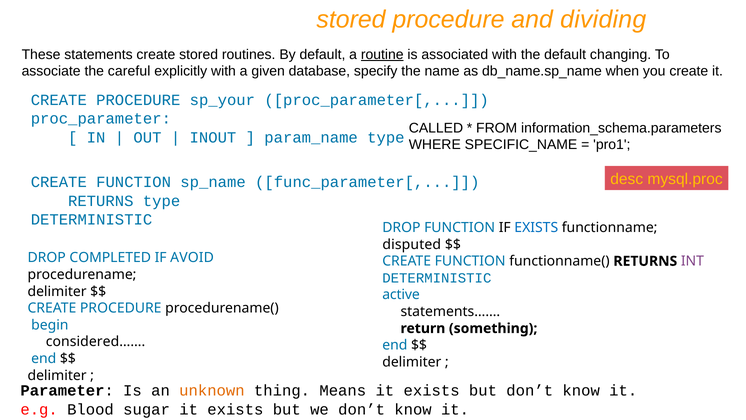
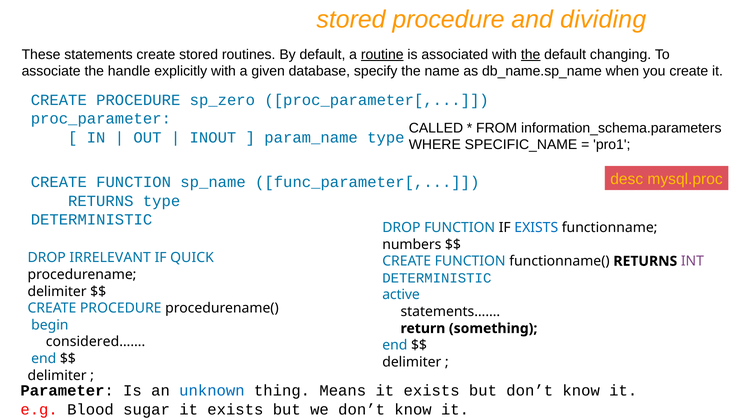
the underline: none -> present (531, 54)
careful: careful -> handle (129, 71)
sp_your: sp_your -> sp_zero (222, 100)
disputed: disputed -> numbers (412, 244)
COMPLETED: COMPLETED -> IRRELEVANT (110, 258)
AVOID: AVOID -> QUICK (192, 258)
unknown colour: orange -> blue (212, 390)
